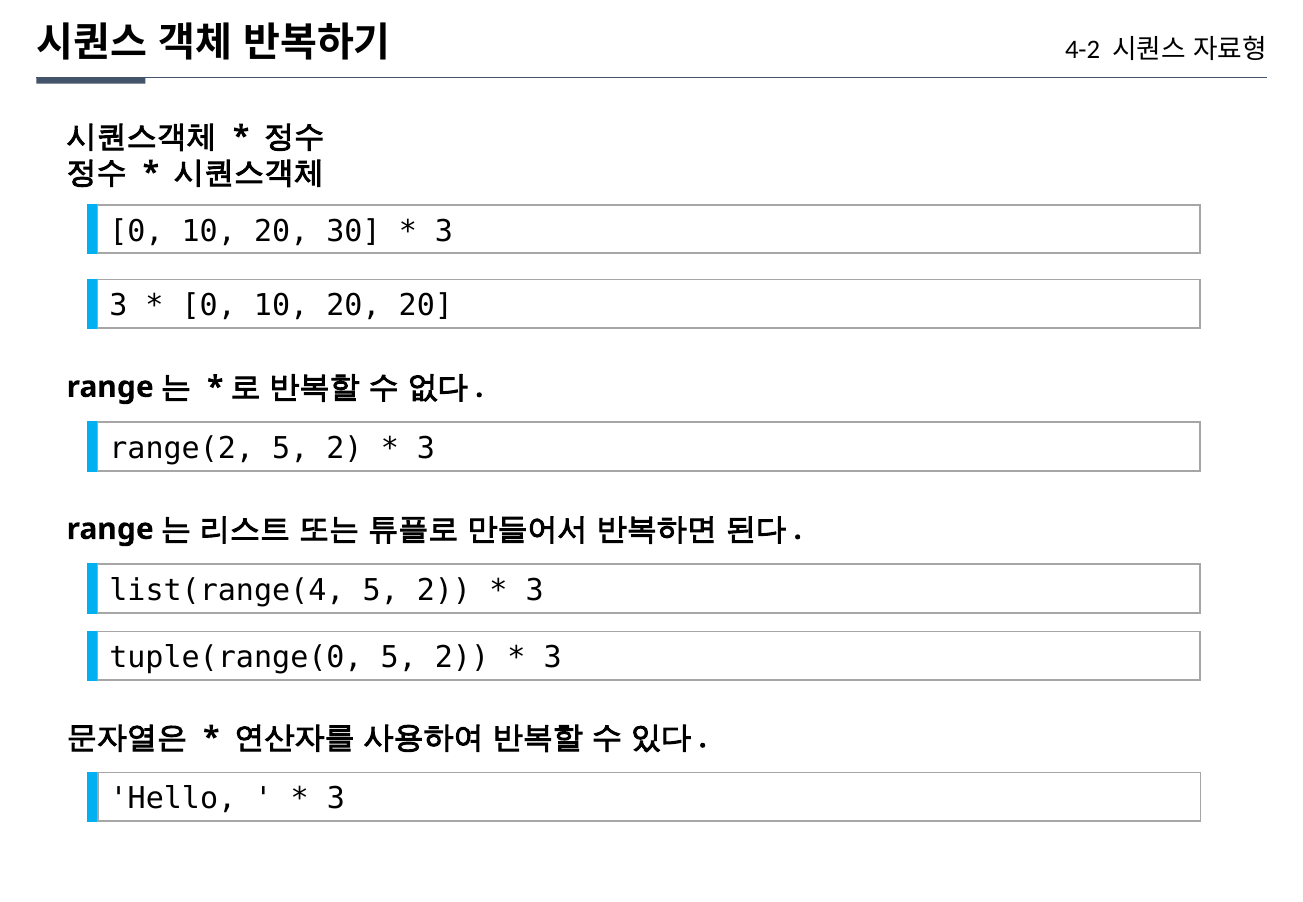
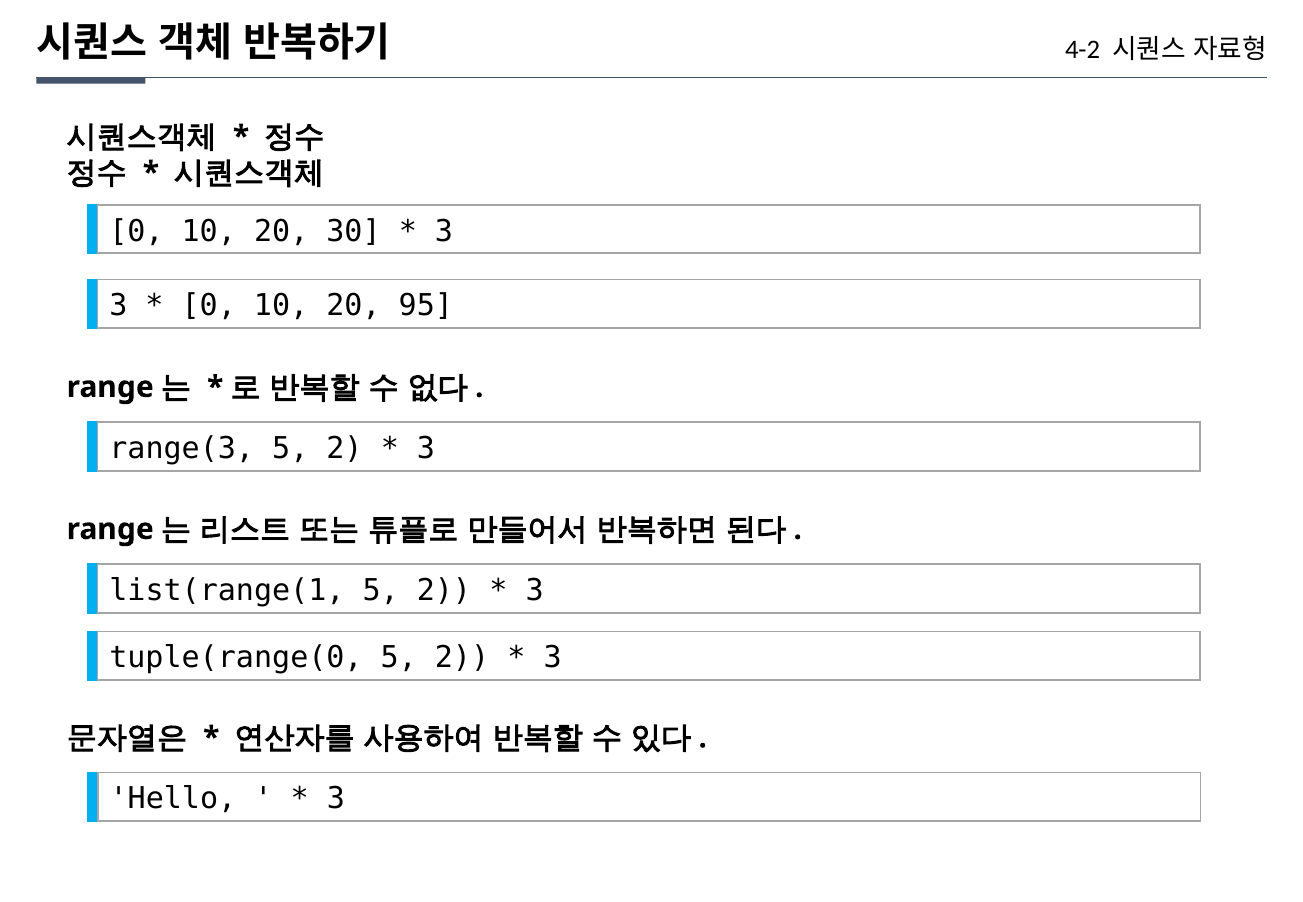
20 20: 20 -> 95 (426, 306)
range(2: range(2 -> range(3 (182, 449)
list(range(4: list(range(4 -> list(range(1 (227, 591)
